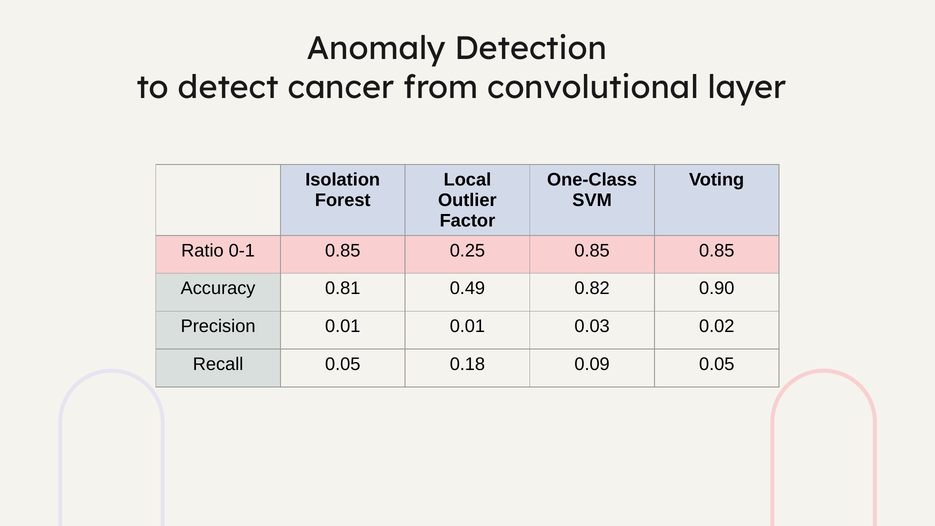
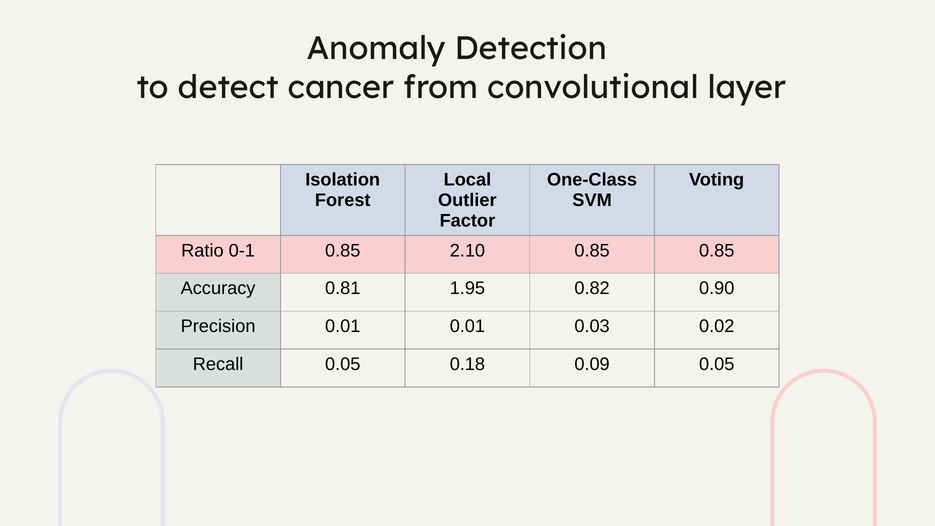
0.25: 0.25 -> 2.10 (467, 251)
0.49: 0.49 -> 1.95 (467, 288)
